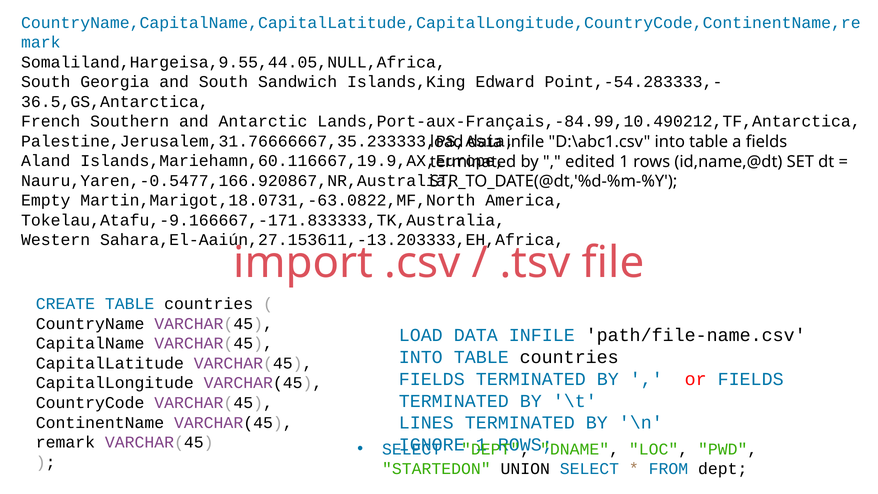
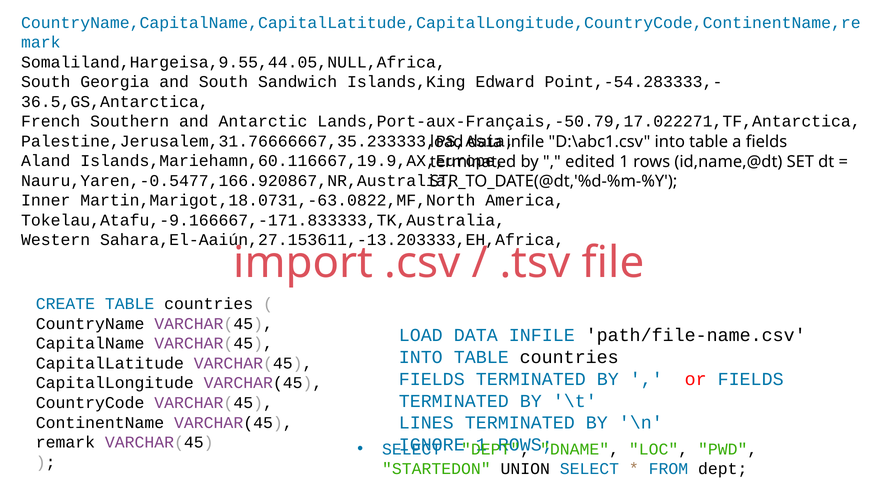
Lands,Port-aux-Français,-84.99,10.490212,TF,Antarctica: Lands,Port-aux-Français,-84.99,10.490212,TF,Antarctica -> Lands,Port-aux-Français,-50.79,17.022271,TF,Antarctica (589, 121)
Empty: Empty -> Inner (46, 200)
